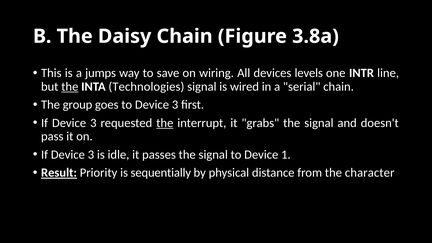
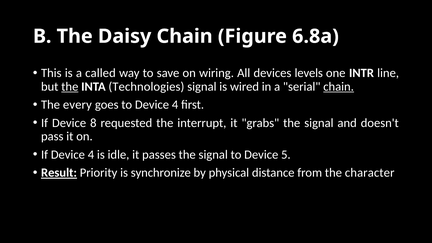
3.8a: 3.8a -> 6.8a (315, 36)
jumps: jumps -> called (100, 73)
chain underline: none -> present (339, 87)
group: group -> every (77, 105)
to Device 3: 3 -> 4 (175, 105)
3: 3 -> 8 (93, 123)
the underline: present -> none (165, 123)
3: 3 -> 4 (91, 155)
1: 1 -> 5 (286, 155)
sequentially: sequentially -> synchronize (161, 173)
